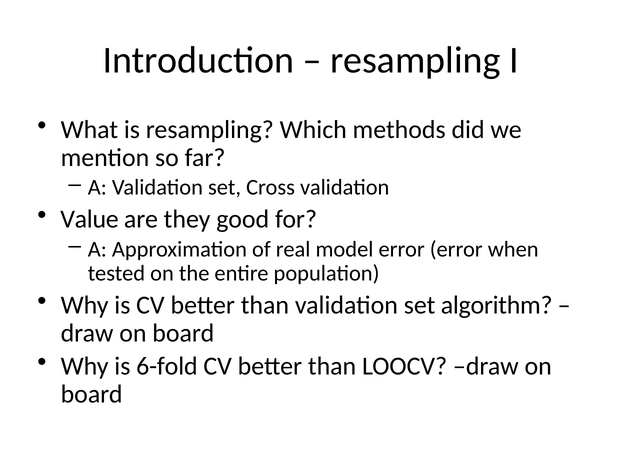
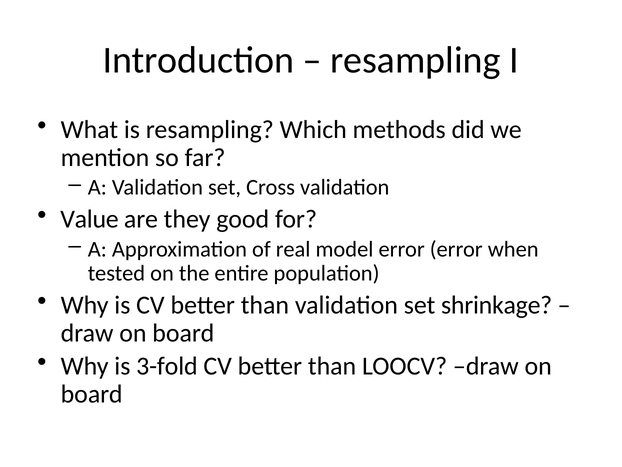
algorithm: algorithm -> shrinkage (497, 305)
6-fold: 6-fold -> 3-fold (167, 366)
